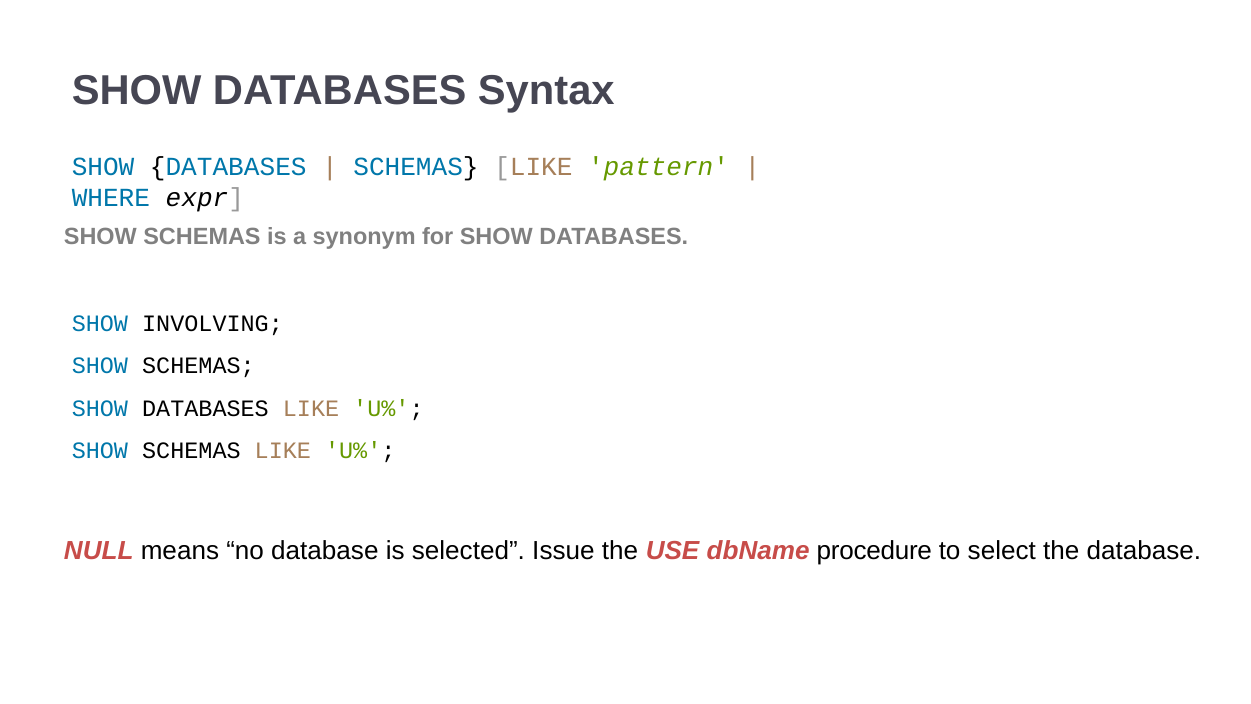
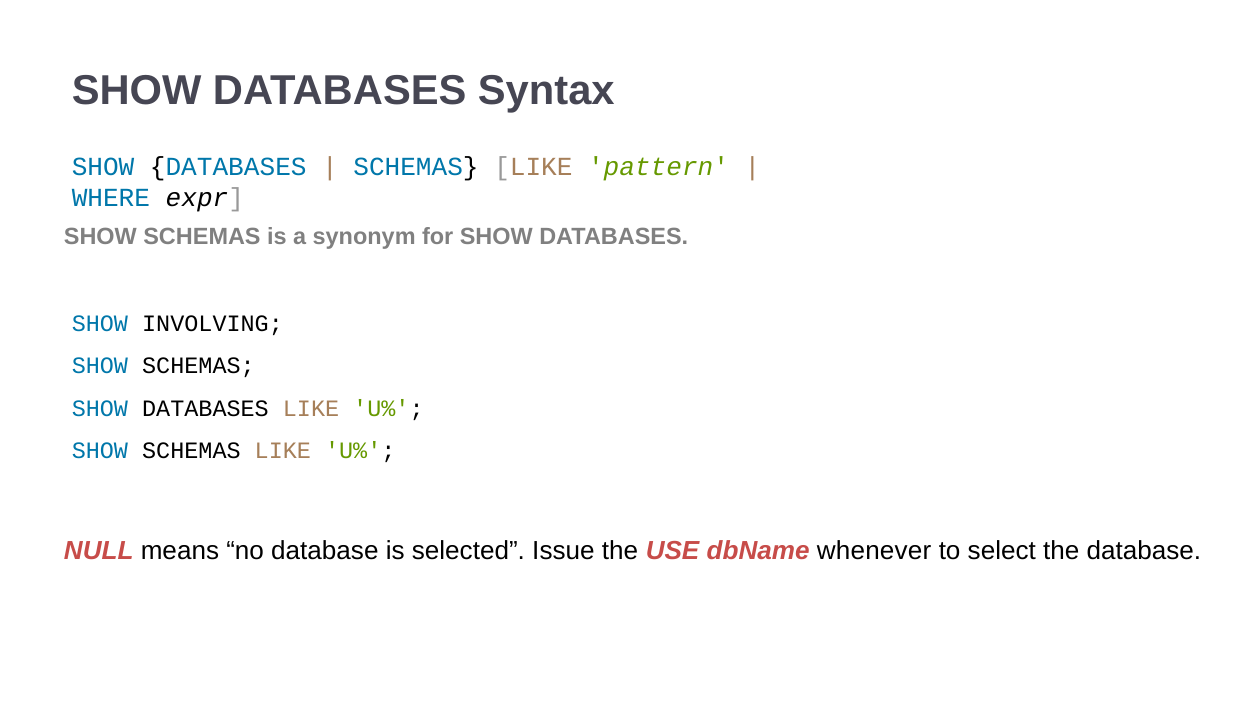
procedure: procedure -> whenever (874, 551)
